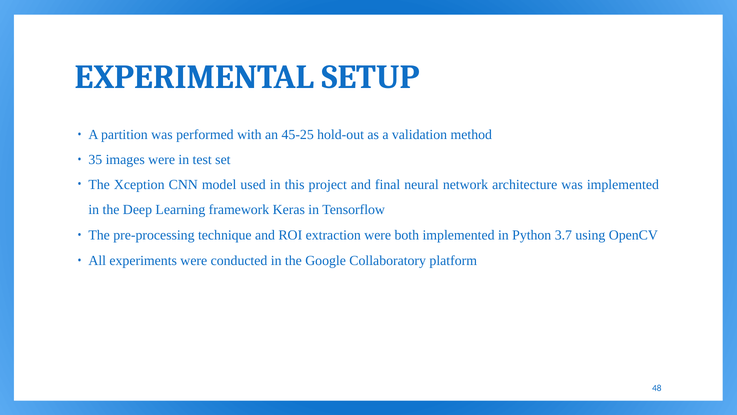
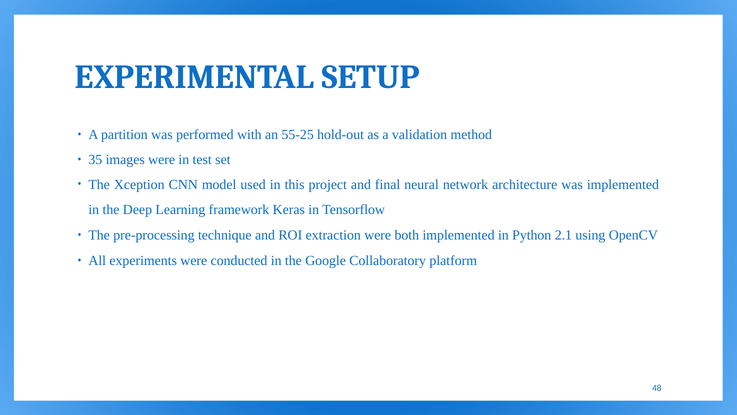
45-25: 45-25 -> 55-25 (298, 135)
3.7: 3.7 -> 2.1 (563, 235)
